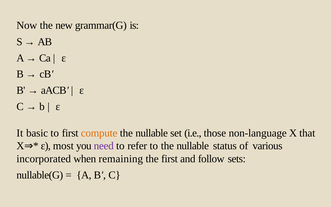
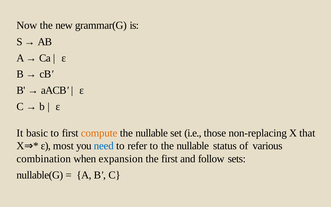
non-language: non-language -> non-replacing (258, 133)
need colour: purple -> blue (104, 146)
incorporated: incorporated -> combination (44, 159)
remaining: remaining -> expansion (121, 159)
